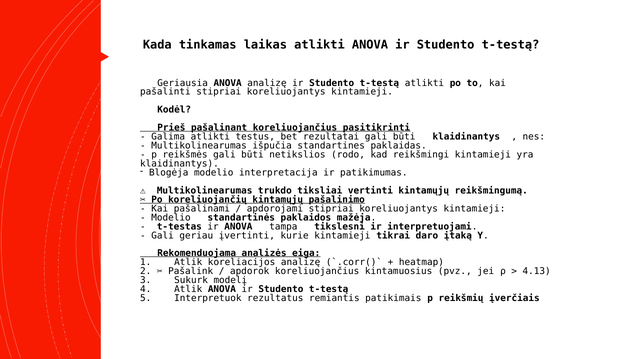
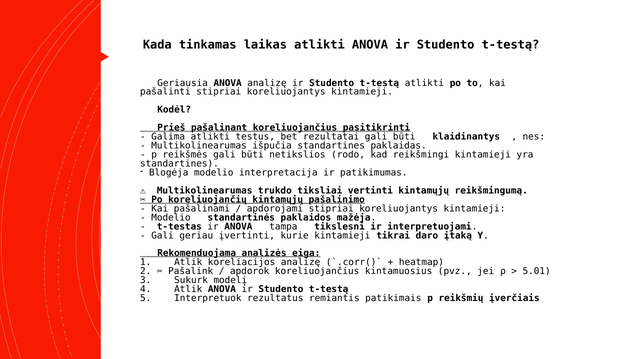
klaidinantys: klaidinantys -> standartines (179, 164)
4.13: 4.13 -> 5.01 (537, 272)
